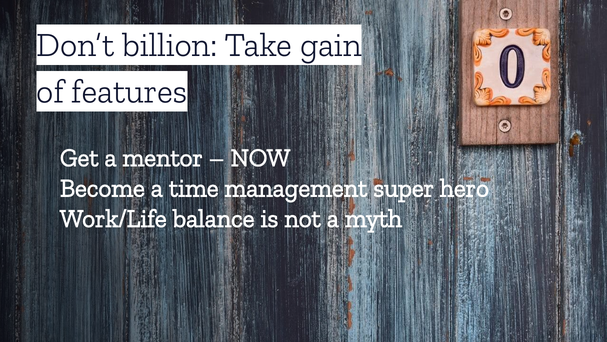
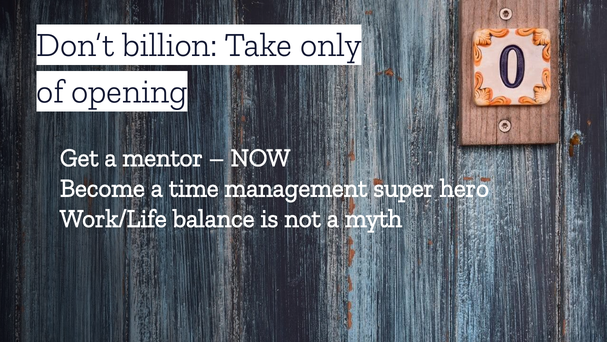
gain: gain -> only (331, 45)
features: features -> opening (129, 92)
